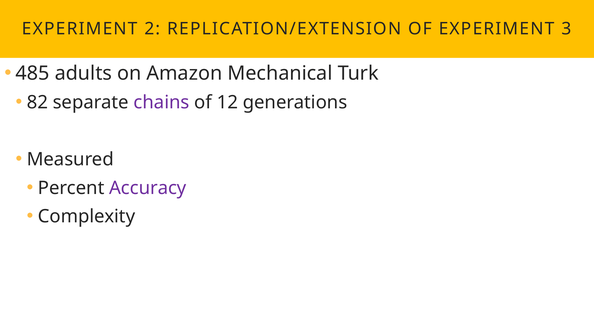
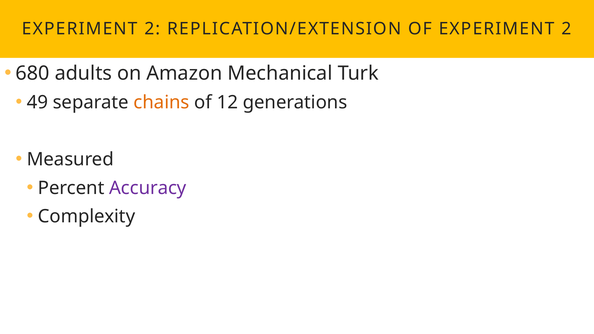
OF EXPERIMENT 3: 3 -> 2 (566, 29)
485: 485 -> 680 (33, 73)
82: 82 -> 49 (37, 103)
chains colour: purple -> orange (162, 103)
